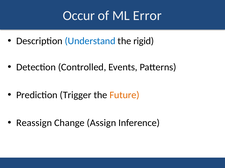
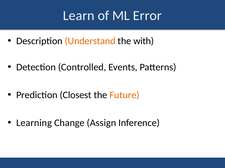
Occur: Occur -> Learn (79, 16)
Understand colour: blue -> orange (90, 41)
rigid: rigid -> with (144, 41)
Trigger: Trigger -> Closest (76, 95)
Reassign: Reassign -> Learning (34, 123)
